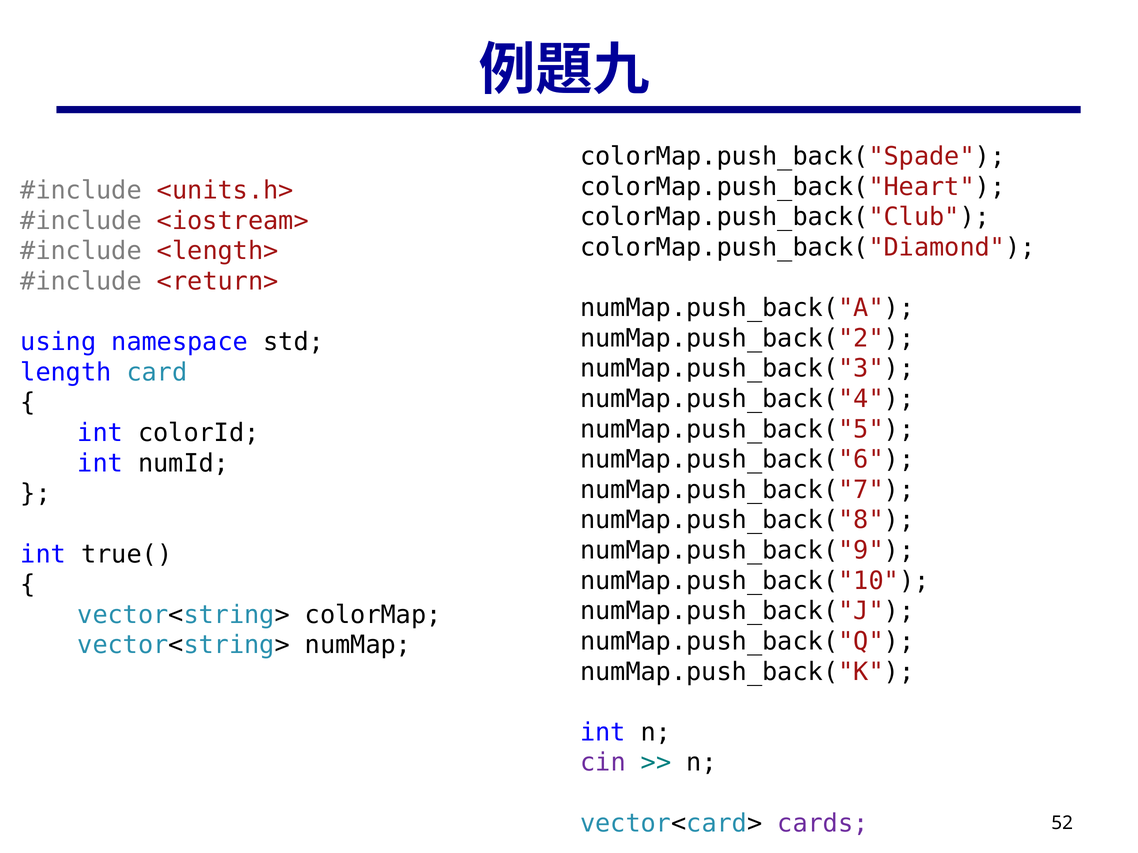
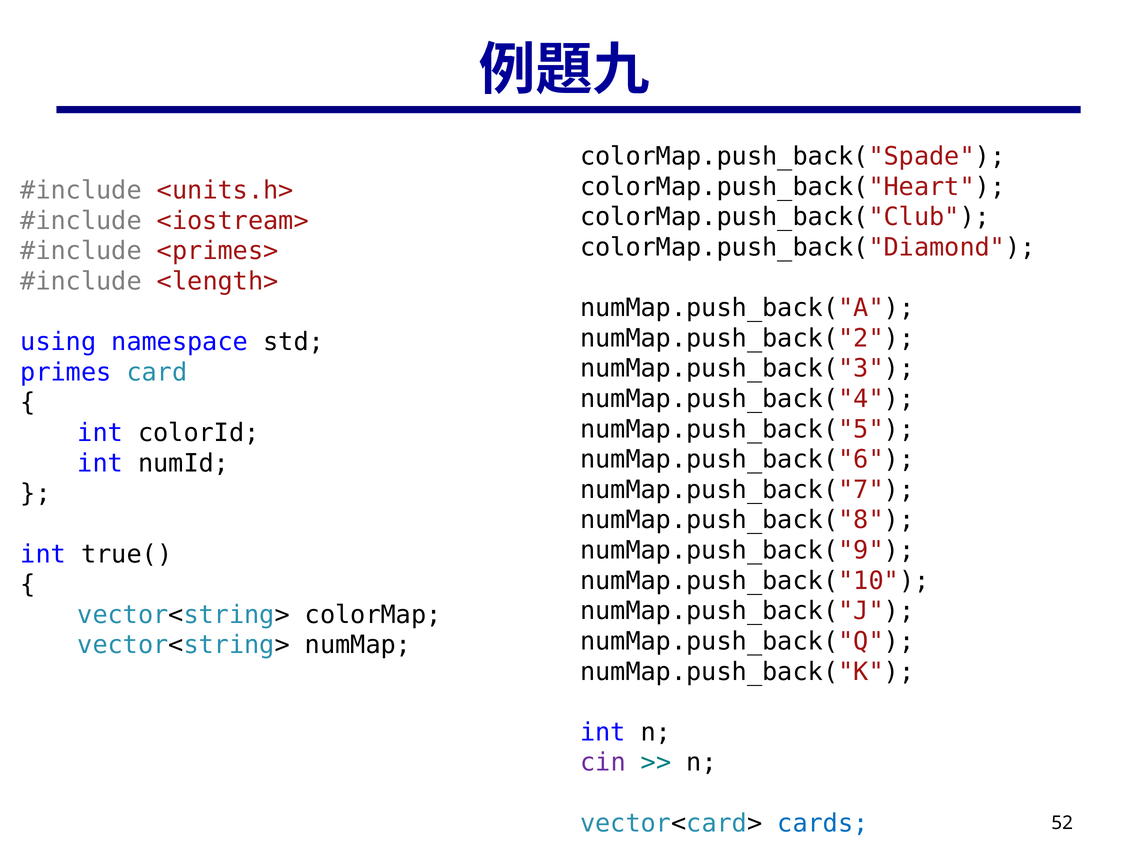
<length>: <length> -> <primes> (218, 251)
<return>: <return> -> <length> (218, 282)
length: length -> primes (66, 373)
cards colour: purple -> blue (823, 824)
